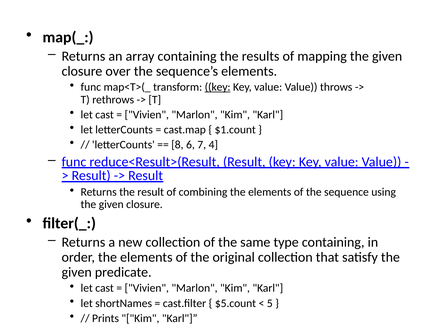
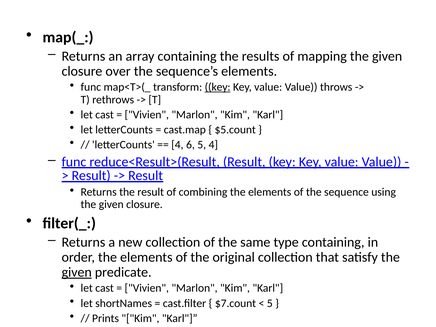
$1.count: $1.count -> $5.count (235, 130)
8: 8 -> 4 (177, 145)
6 7: 7 -> 5 (202, 145)
given underline: none -> present (77, 272)
$5.count: $5.count -> $7.count (235, 303)
